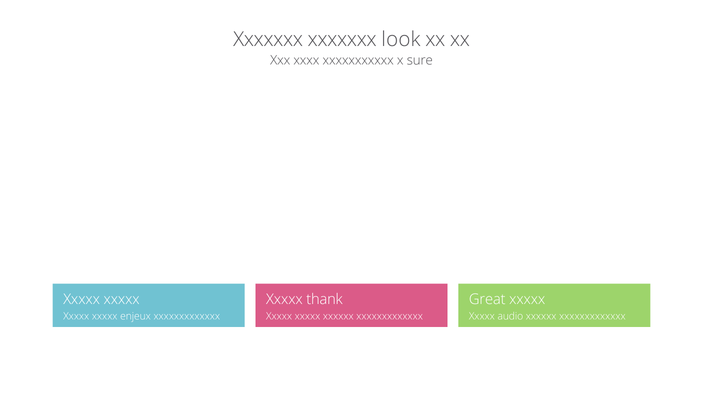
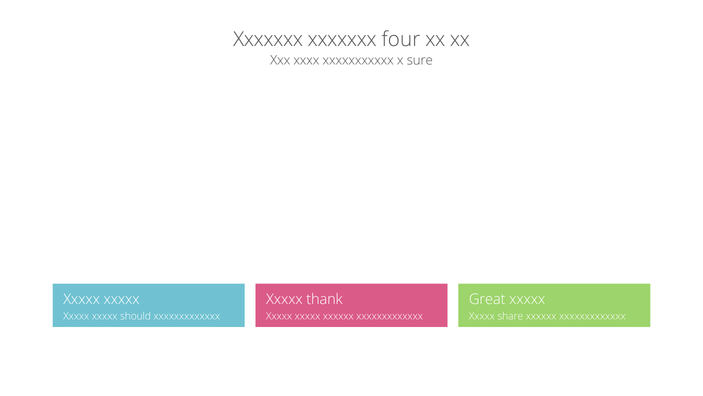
look: look -> four (401, 39)
enjeux: enjeux -> should (136, 316)
audio: audio -> share (510, 316)
